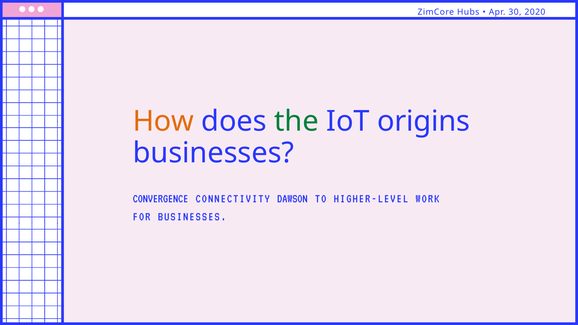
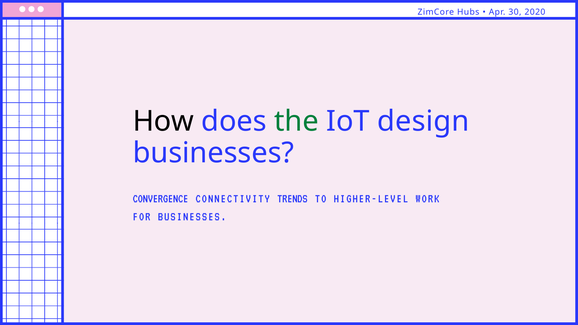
How colour: orange -> black (163, 121)
origins: origins -> design (423, 121)
DAWSON: DAWSON -> TRENDS (292, 198)
